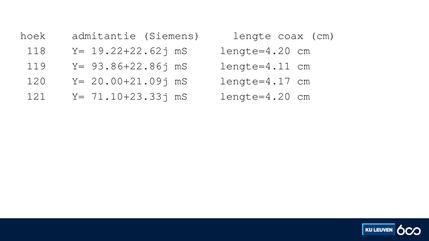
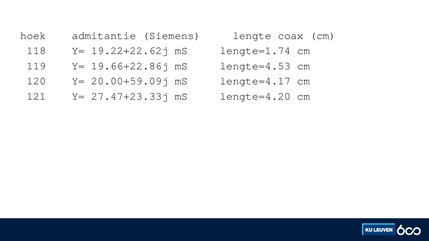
19.22+22.62j mS lengte=4.20: lengte=4.20 -> lengte=1.74 (255, 51)
93.86+22.86j: 93.86+22.86j -> 19.66+22.86j (130, 66)
lengte=4.11: lengte=4.11 -> lengte=4.53 (255, 66)
20.00+21.09j: 20.00+21.09j -> 20.00+59.09j (130, 81)
71.10+23.33j: 71.10+23.33j -> 27.47+23.33j (130, 96)
